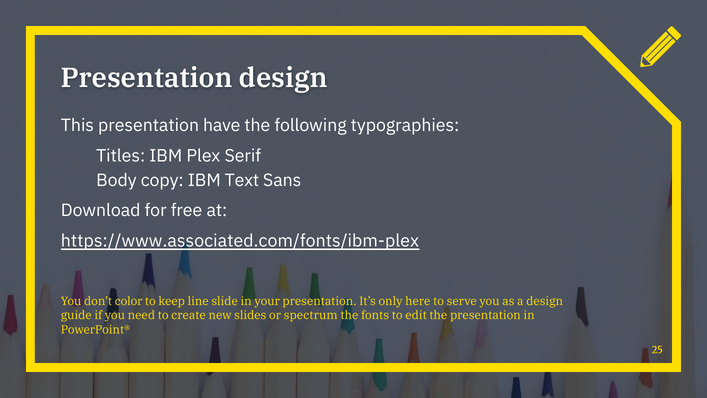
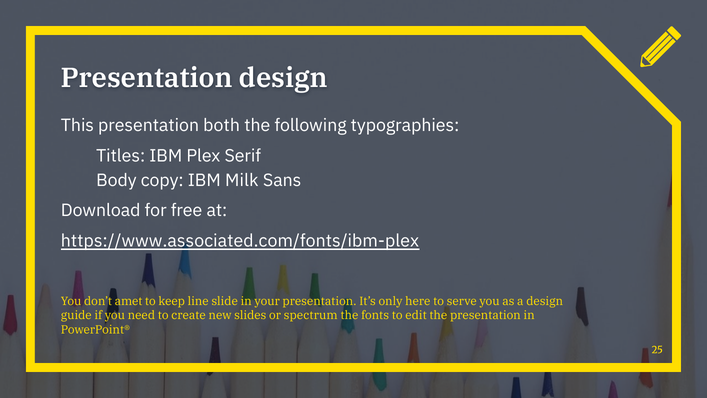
have: have -> both (222, 125)
Text: Text -> Milk (242, 180)
color: color -> amet (129, 301)
